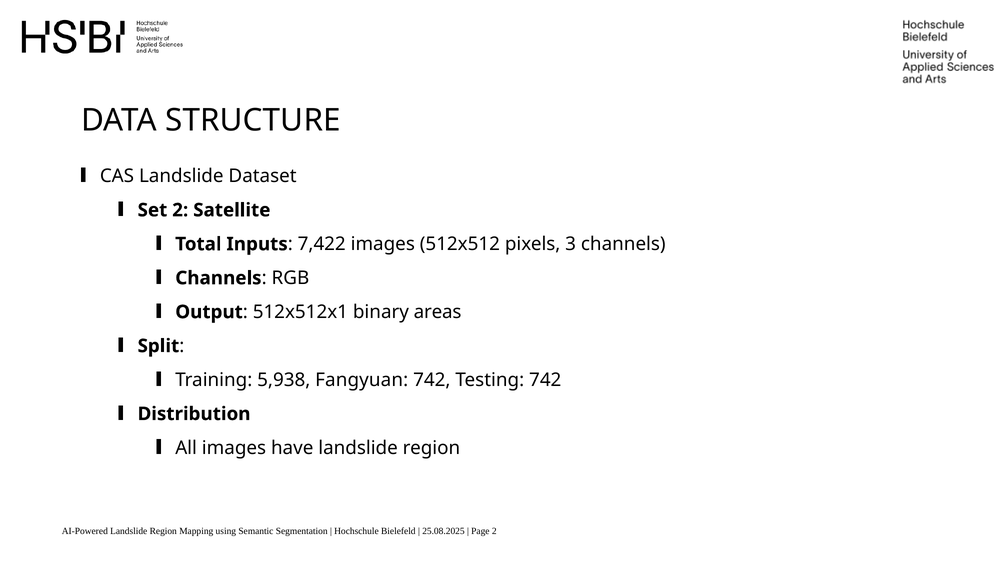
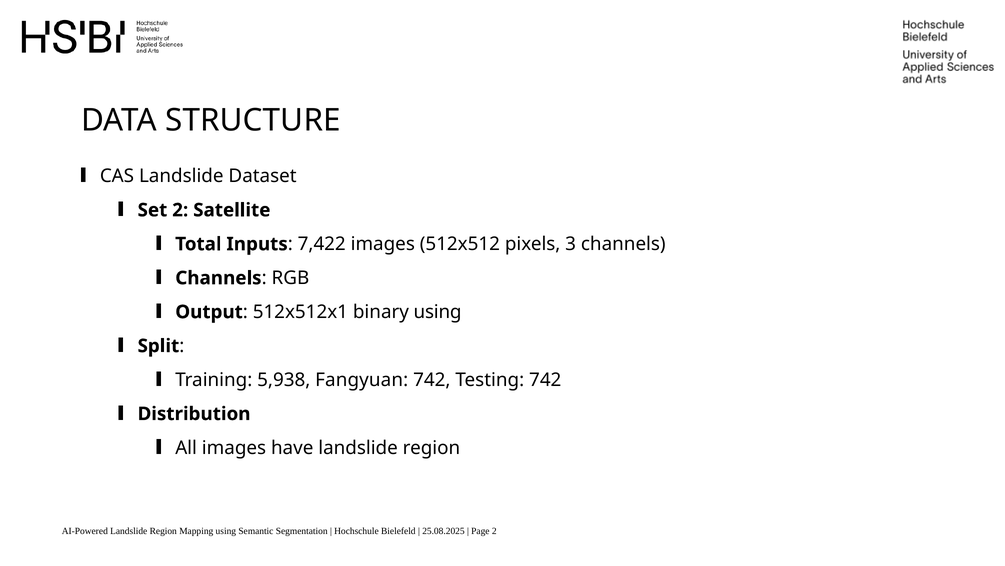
binary areas: areas -> using (438, 312)
